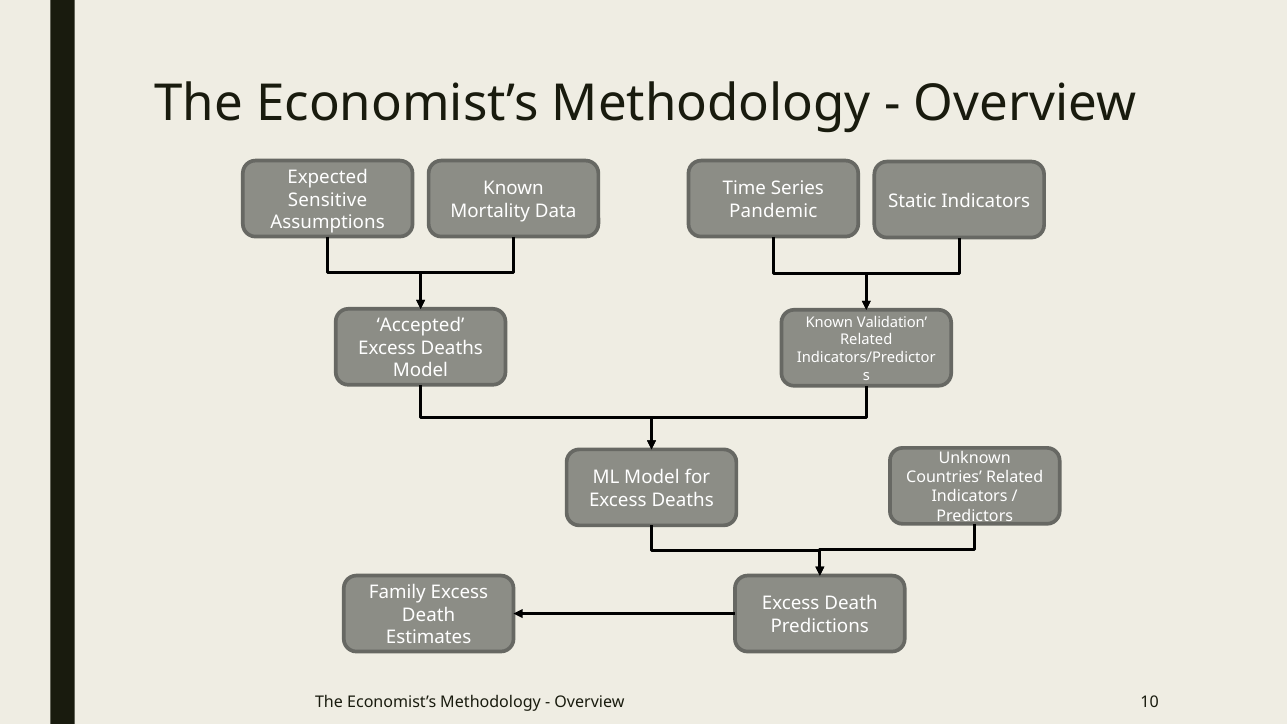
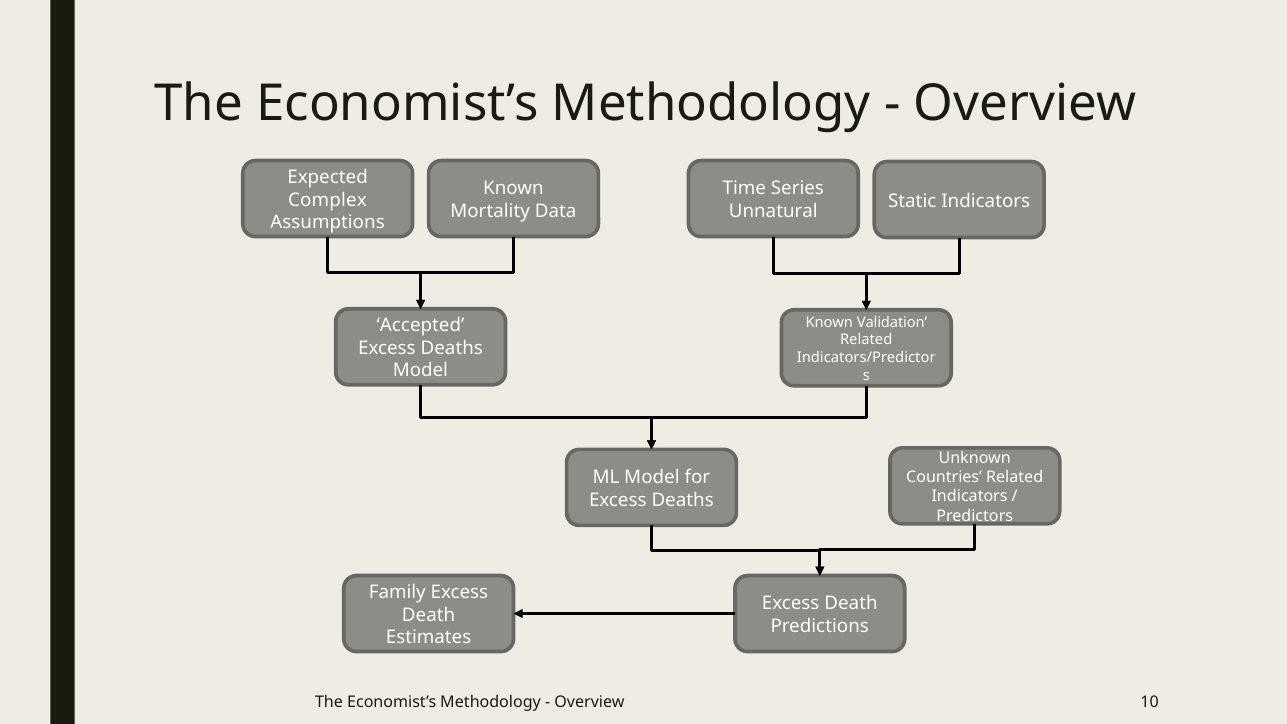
Sensitive: Sensitive -> Complex (327, 200)
Pandemic: Pandemic -> Unnatural (773, 211)
